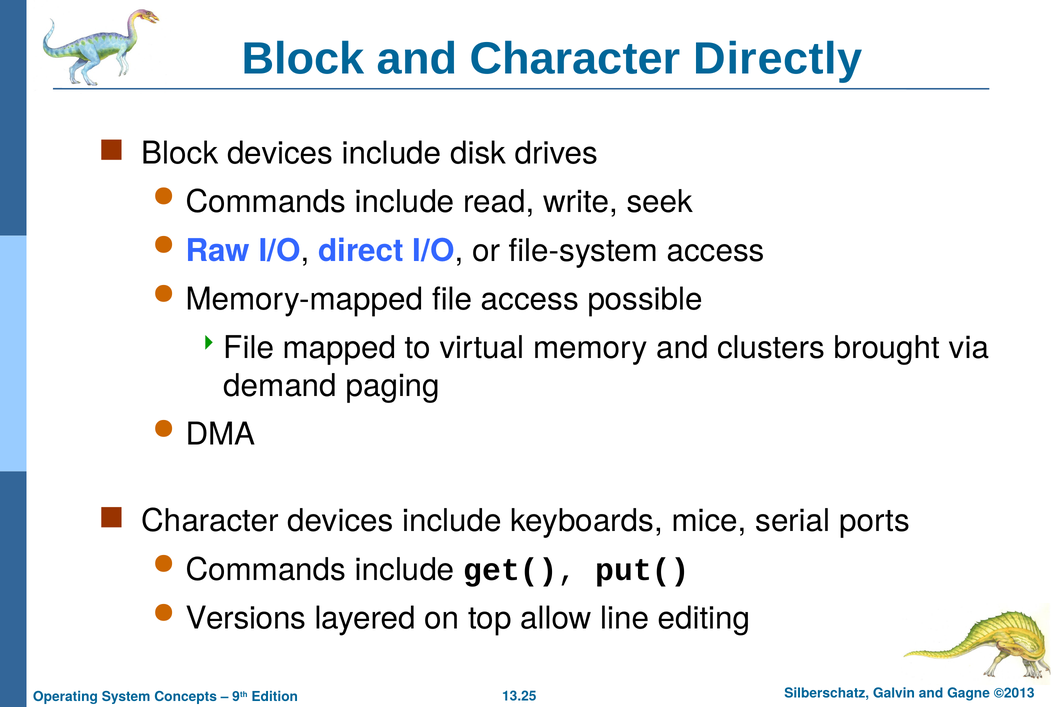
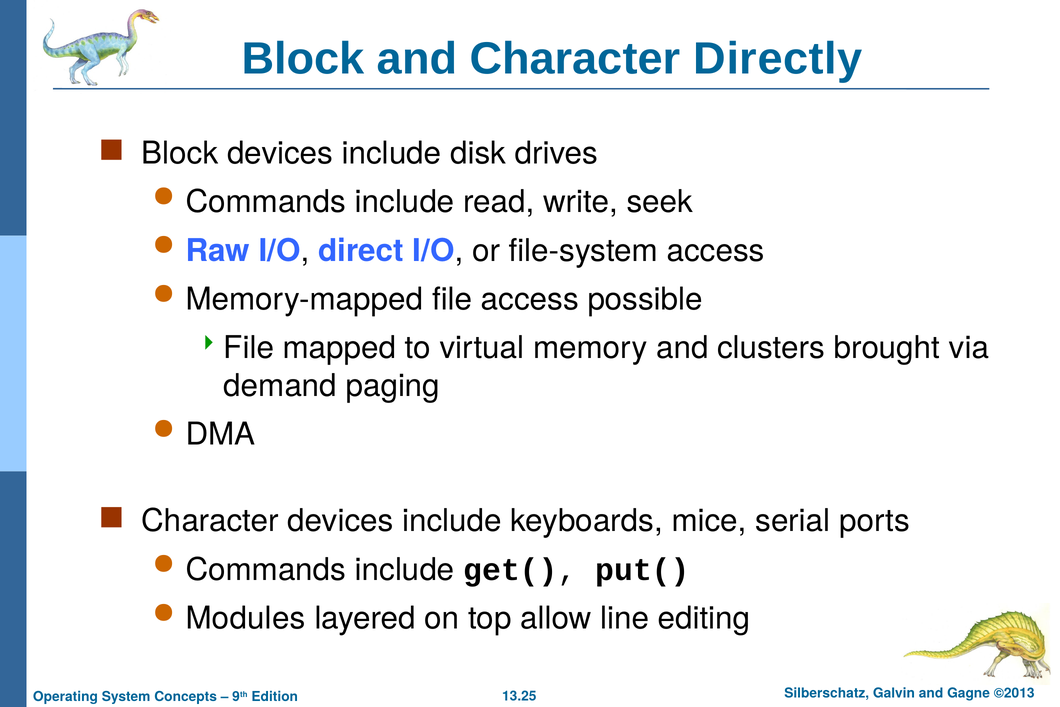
Versions: Versions -> Modules (246, 618)
